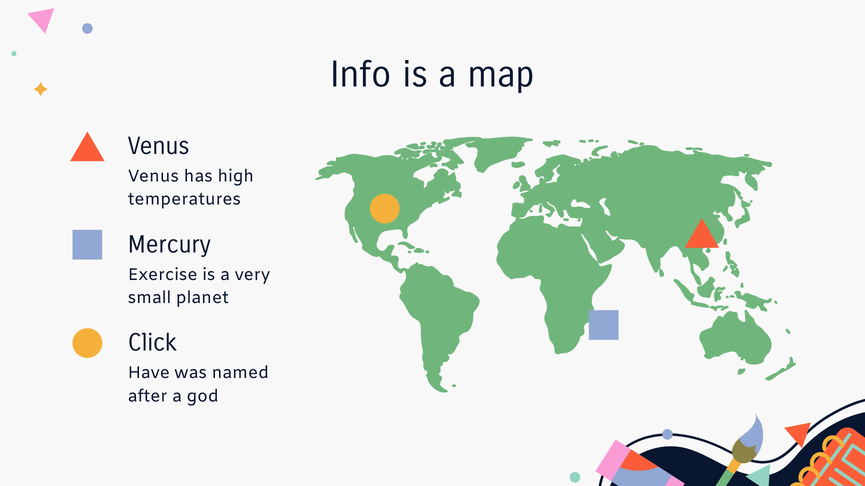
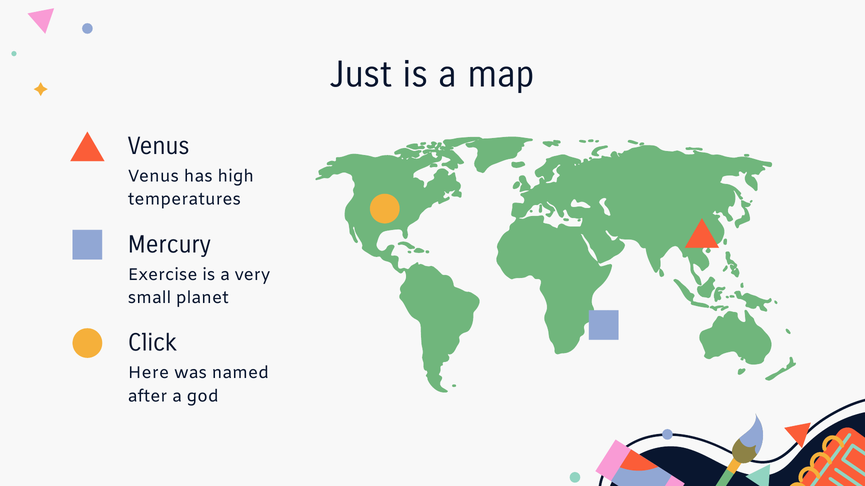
Info: Info -> Just (361, 75)
Have: Have -> Here (149, 373)
